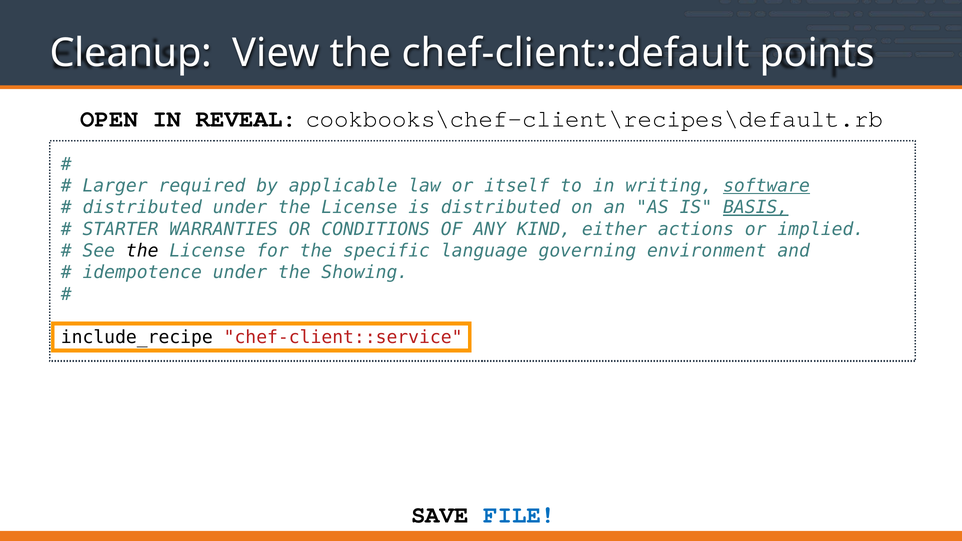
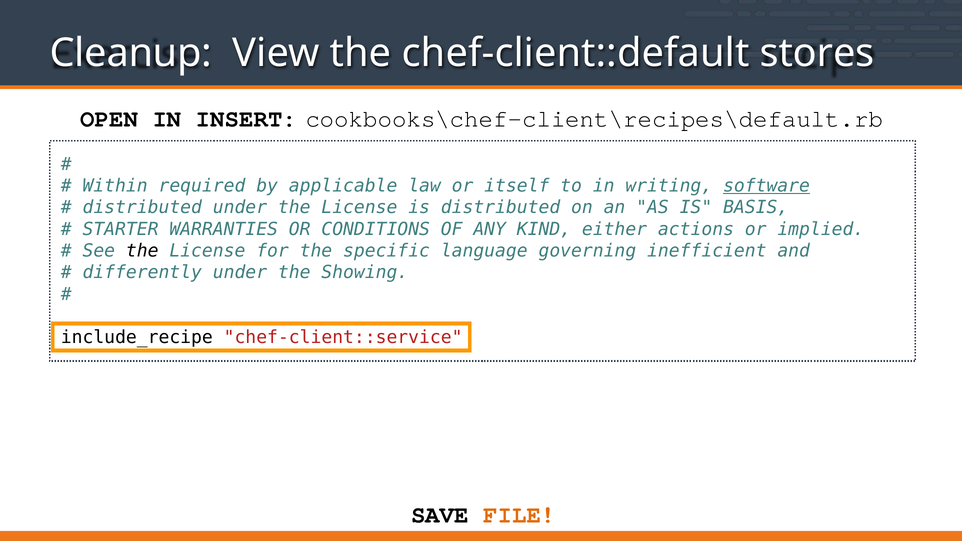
points: points -> stores (817, 53)
REVEAL: REVEAL -> INSERT (246, 119)
Larger: Larger -> Within (115, 186)
BASIS underline: present -> none (756, 208)
environment: environment -> inefficient (707, 251)
idempotence: idempotence -> differently (142, 272)
FILE colour: blue -> orange (519, 515)
